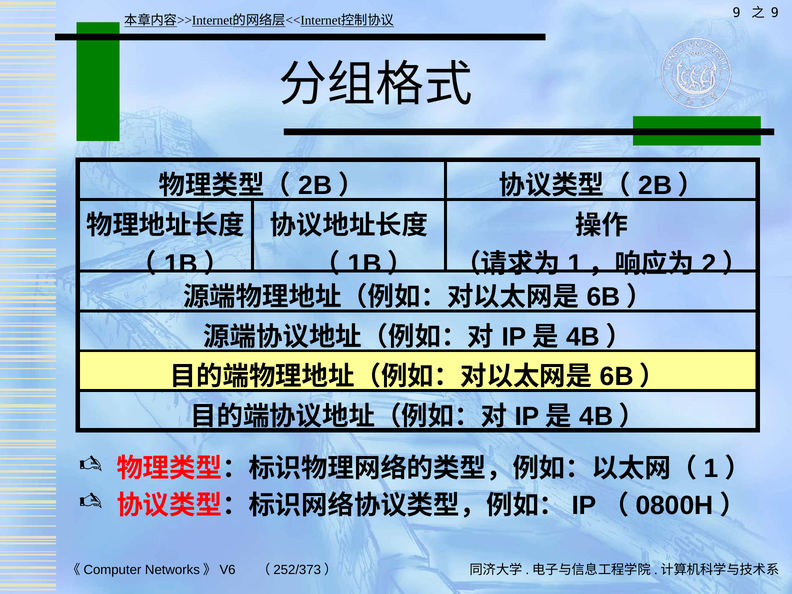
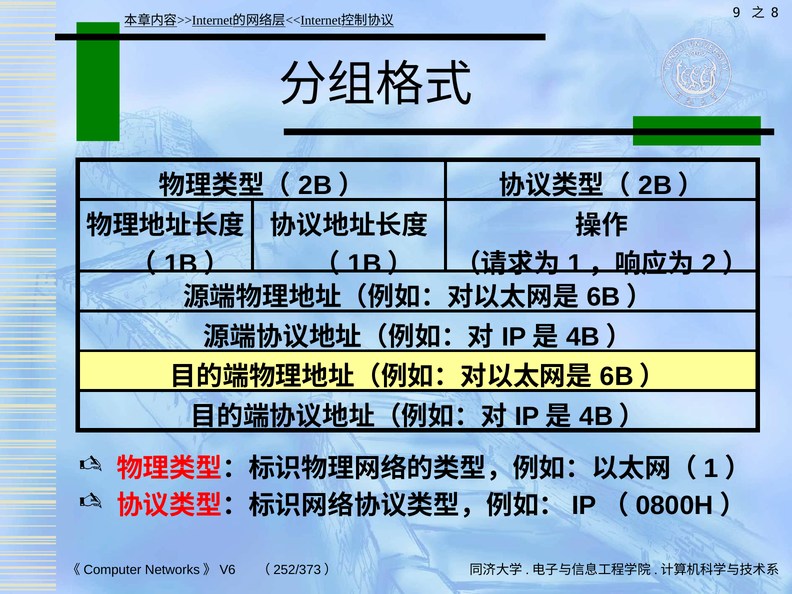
9: 9 -> 8 (775, 13)
